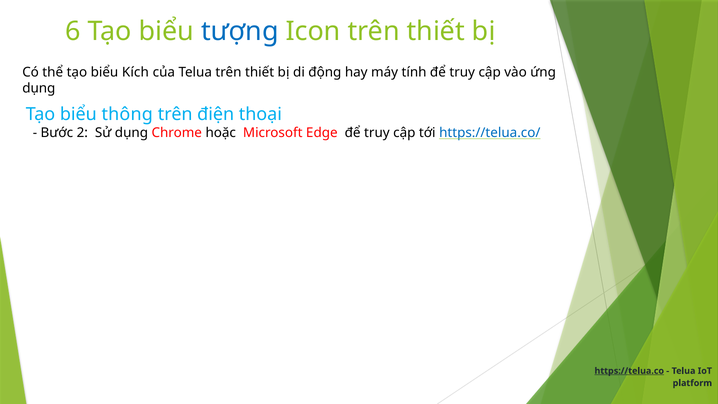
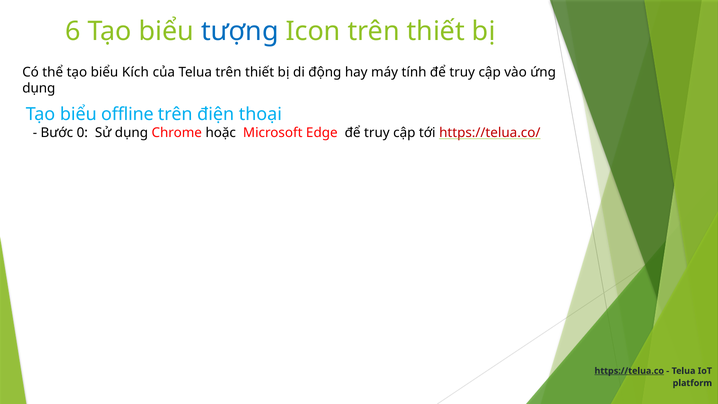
thông: thông -> offline (127, 114)
2: 2 -> 0 (82, 133)
https://telua.co/ colour: blue -> red (490, 133)
